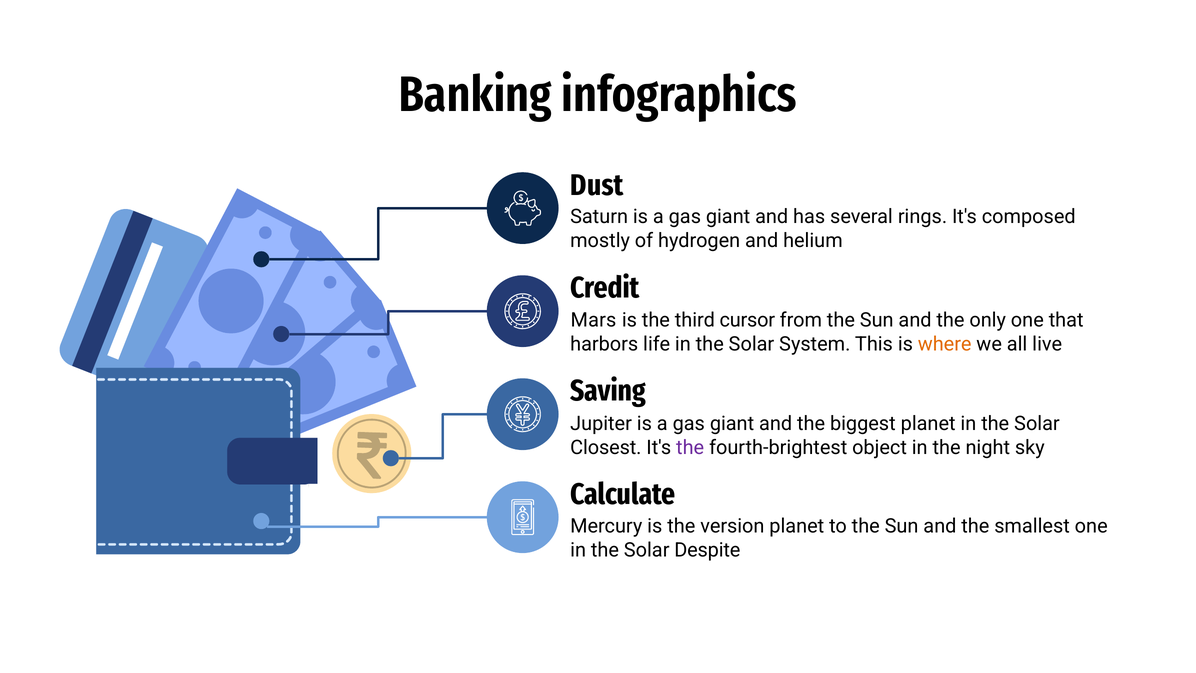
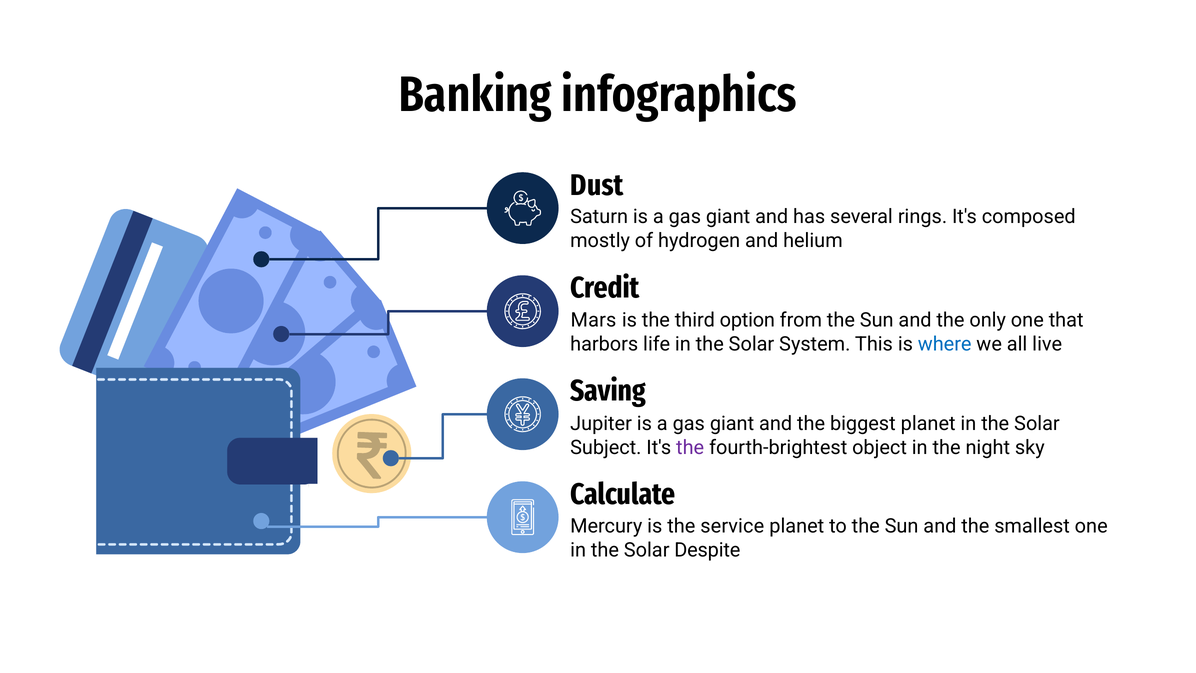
cursor: cursor -> option (747, 320)
where colour: orange -> blue (945, 344)
Closest: Closest -> Subject (606, 447)
version: version -> service (732, 526)
